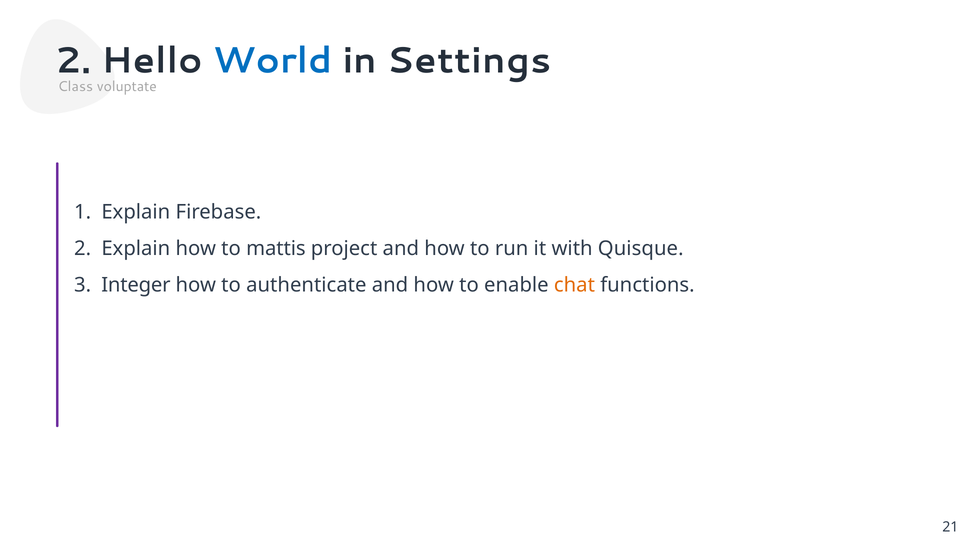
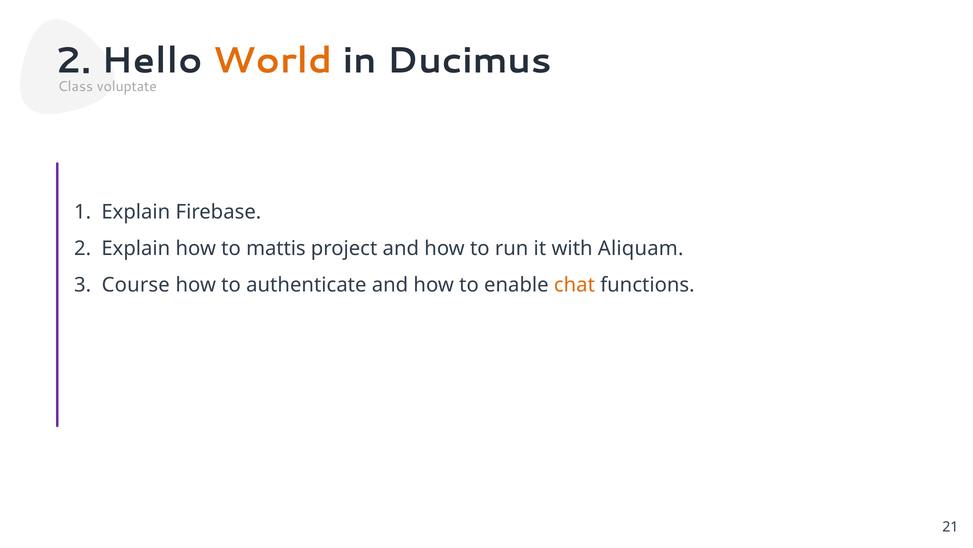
World colour: blue -> orange (273, 61)
Settings: Settings -> Ducimus (469, 61)
Quisque: Quisque -> Aliquam (641, 248)
Integer: Integer -> Course (136, 285)
